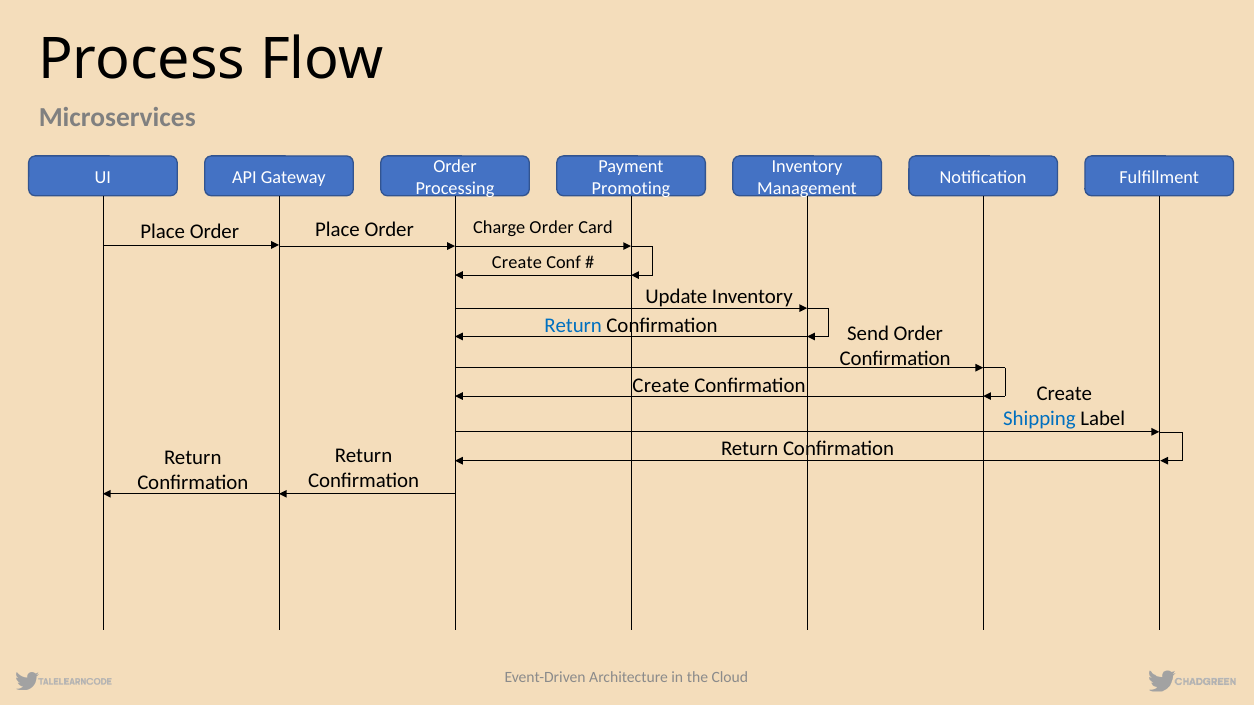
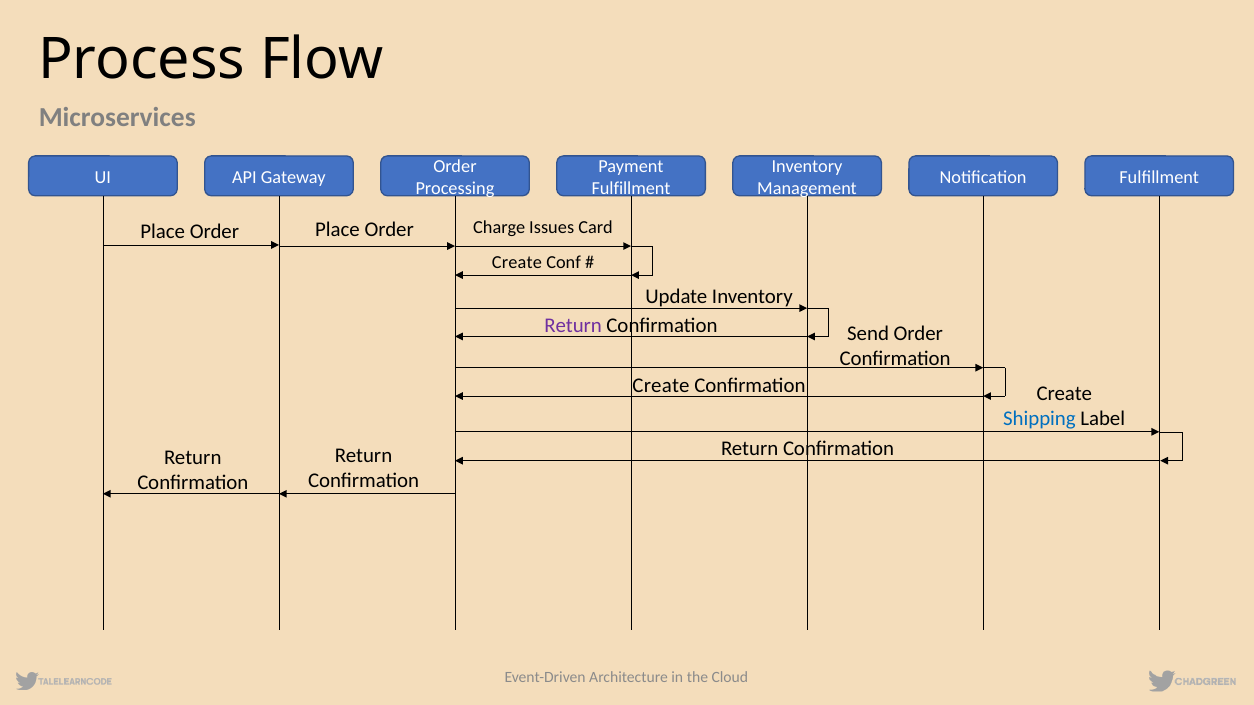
Promoting: Promoting -> Fulfillment (631, 188)
Charge Order: Order -> Issues (552, 227)
Return colour: blue -> purple (573, 326)
